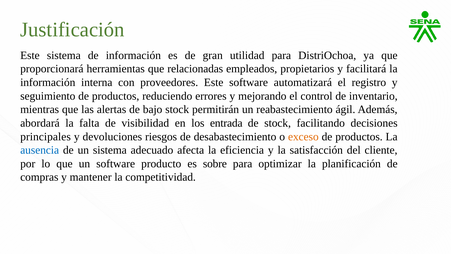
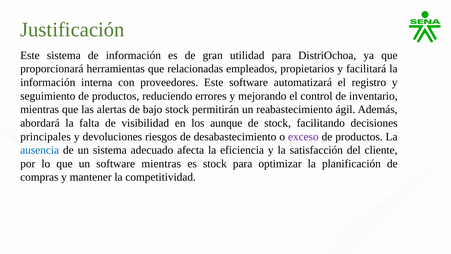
entrada: entrada -> aunque (226, 123)
exceso colour: orange -> purple (303, 136)
software producto: producto -> mientras (161, 164)
es sobre: sobre -> stock (215, 164)
